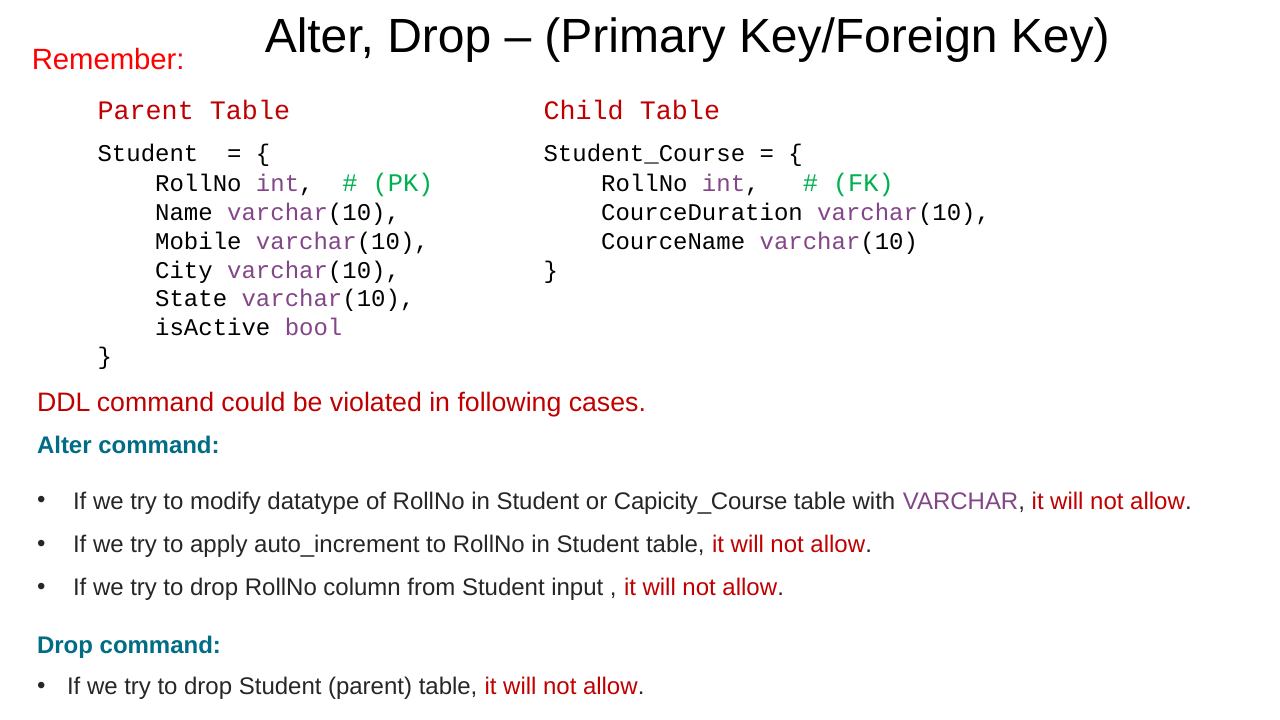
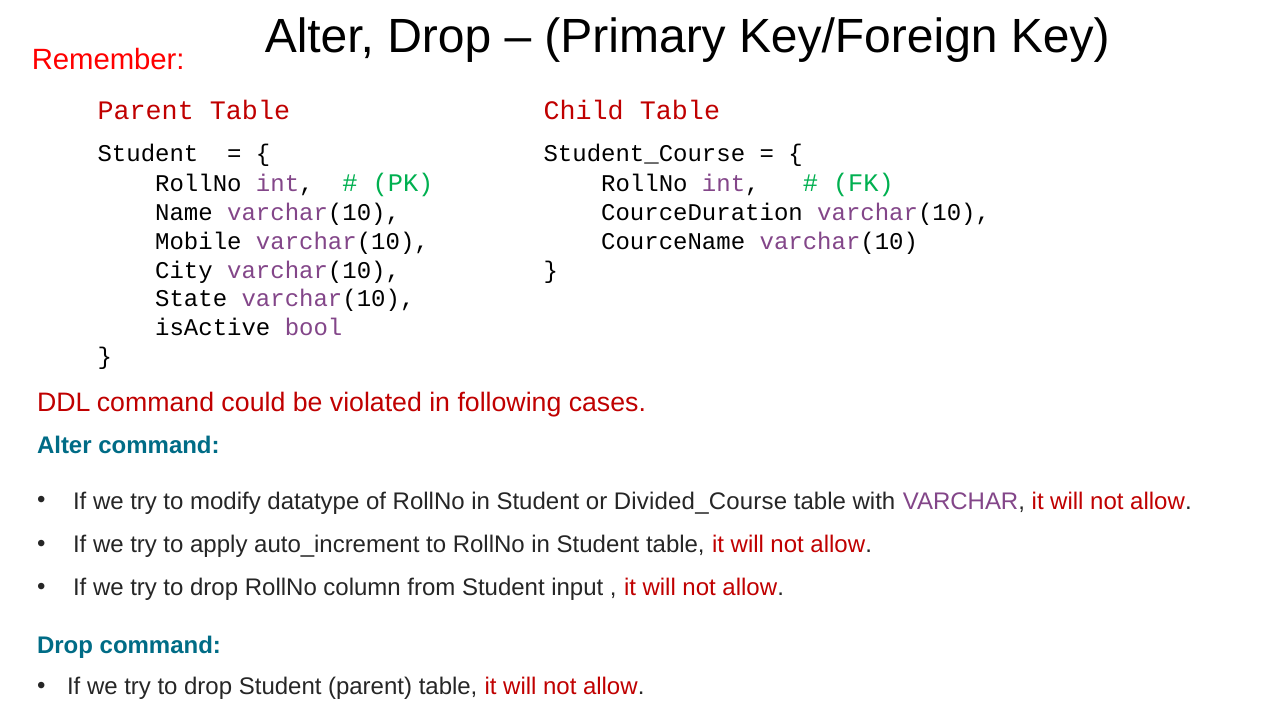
Capicity_Course: Capicity_Course -> Divided_Course (701, 501)
